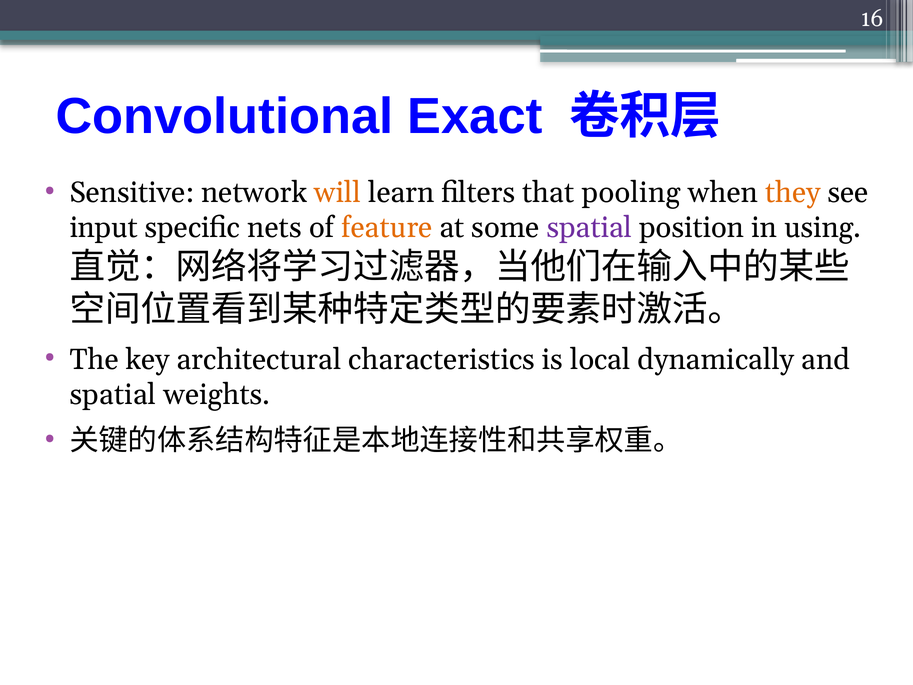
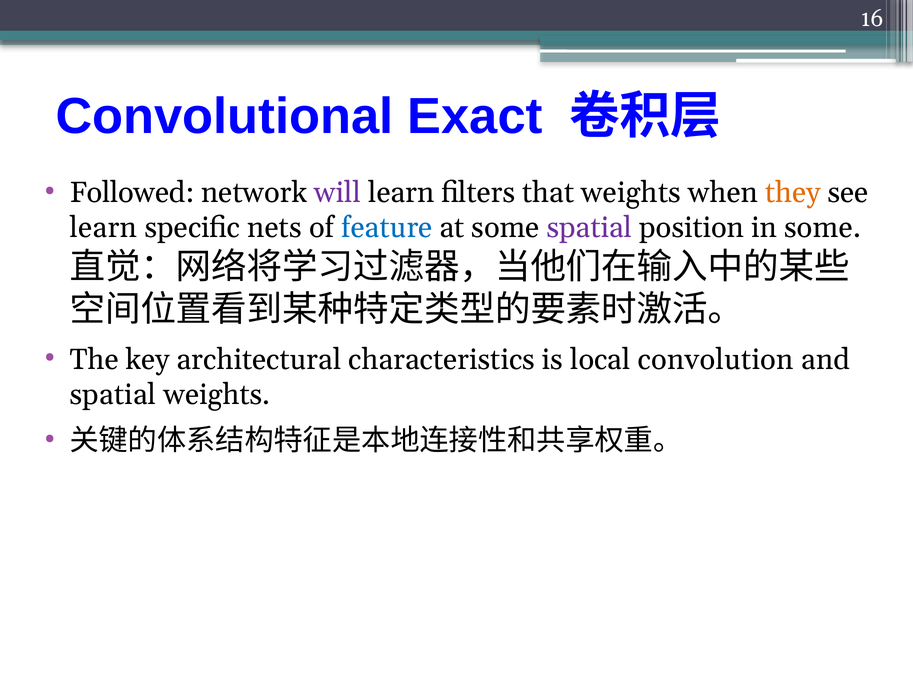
Sensitive: Sensitive -> Followed (132, 193)
will colour: orange -> purple (338, 193)
that pooling: pooling -> weights (631, 193)
input: input -> learn (103, 228)
feature colour: orange -> blue (387, 228)
in using: using -> some (822, 228)
dynamically: dynamically -> convolution (716, 359)
